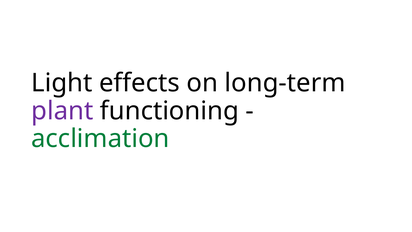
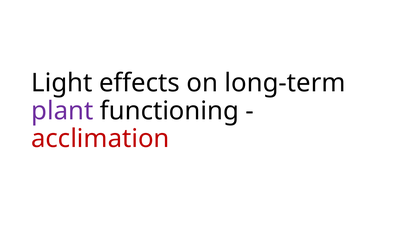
acclimation colour: green -> red (100, 139)
